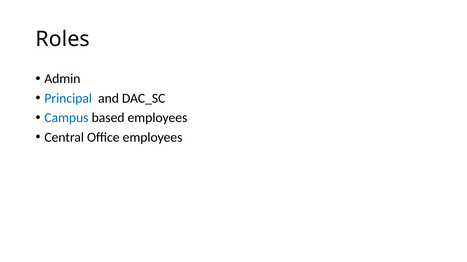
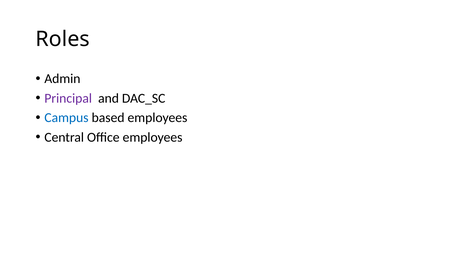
Principal colour: blue -> purple (68, 99)
